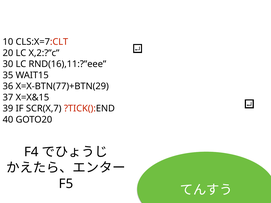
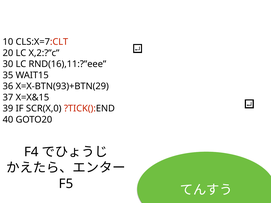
X=X-BTN(77)+BTN(29: X=X-BTN(77)+BTN(29 -> X=X-BTN(93)+BTN(29 (62, 86)
SCR(X,7: SCR(X,7 -> SCR(X,0 (44, 109)
